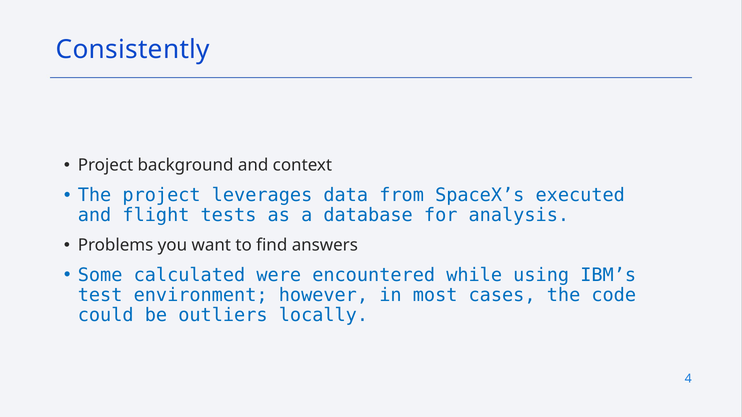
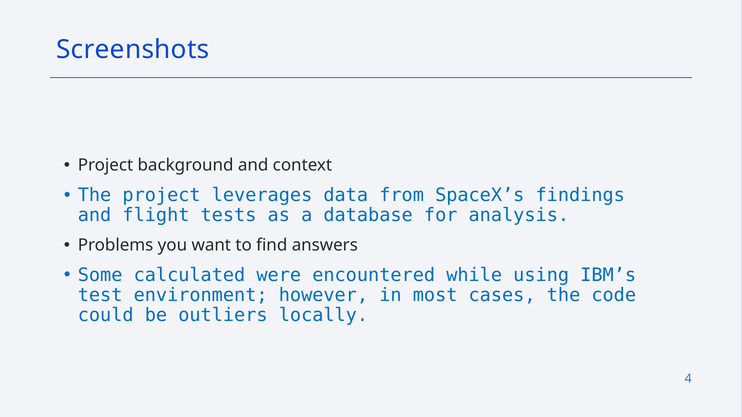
Consistently: Consistently -> Screenshots (133, 50)
executed: executed -> findings (580, 195)
